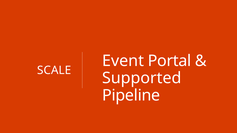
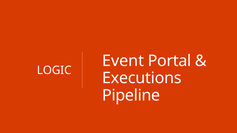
SCALE: SCALE -> LOGIC (54, 70)
Supported: Supported -> Executions (142, 78)
